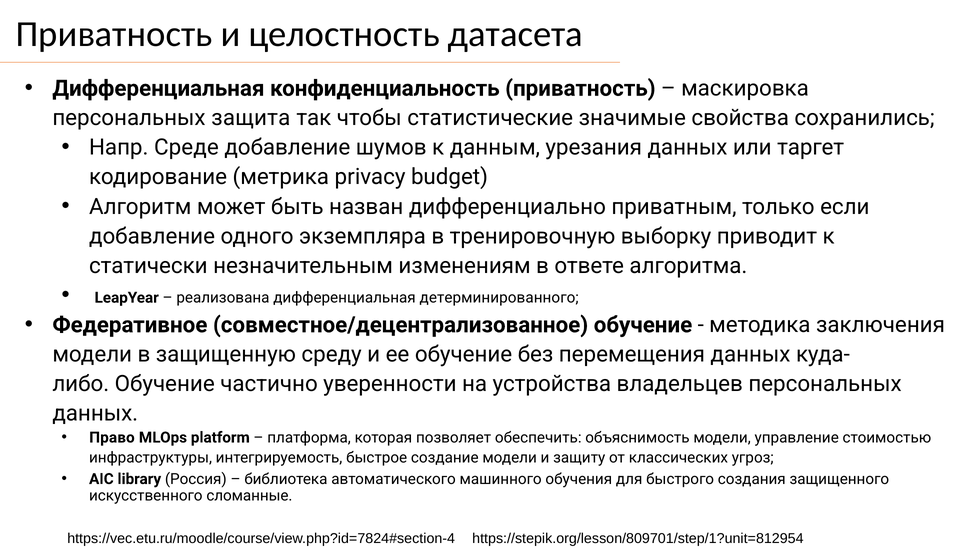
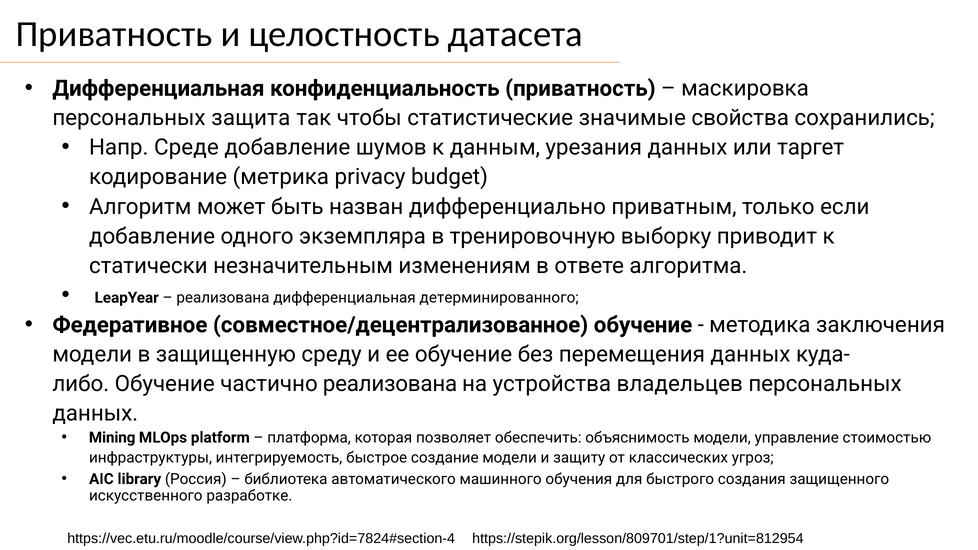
частично уверенности: уверенности -> реализована (390, 384)
Право: Право -> Mining (112, 438)
сломанные: сломанные -> разработке (249, 496)
